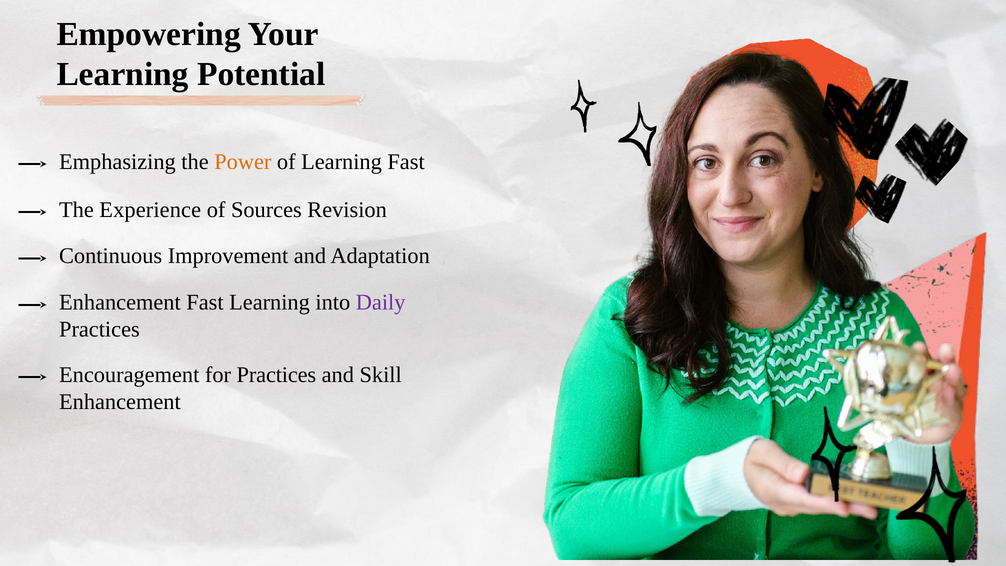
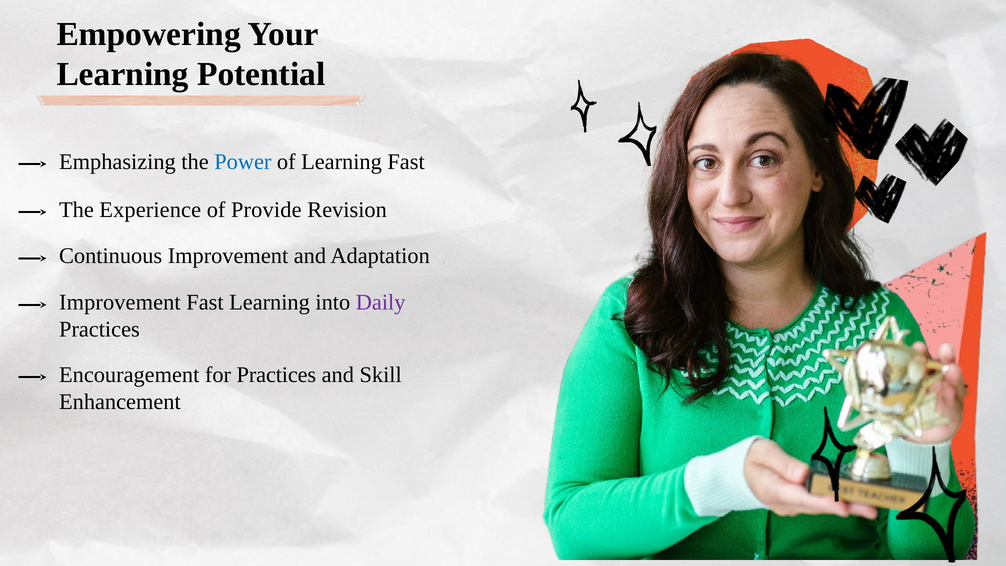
Power colour: orange -> blue (243, 162)
Sources: Sources -> Provide (266, 210)
Enhancement: Enhancement -> Improvement (120, 302)
